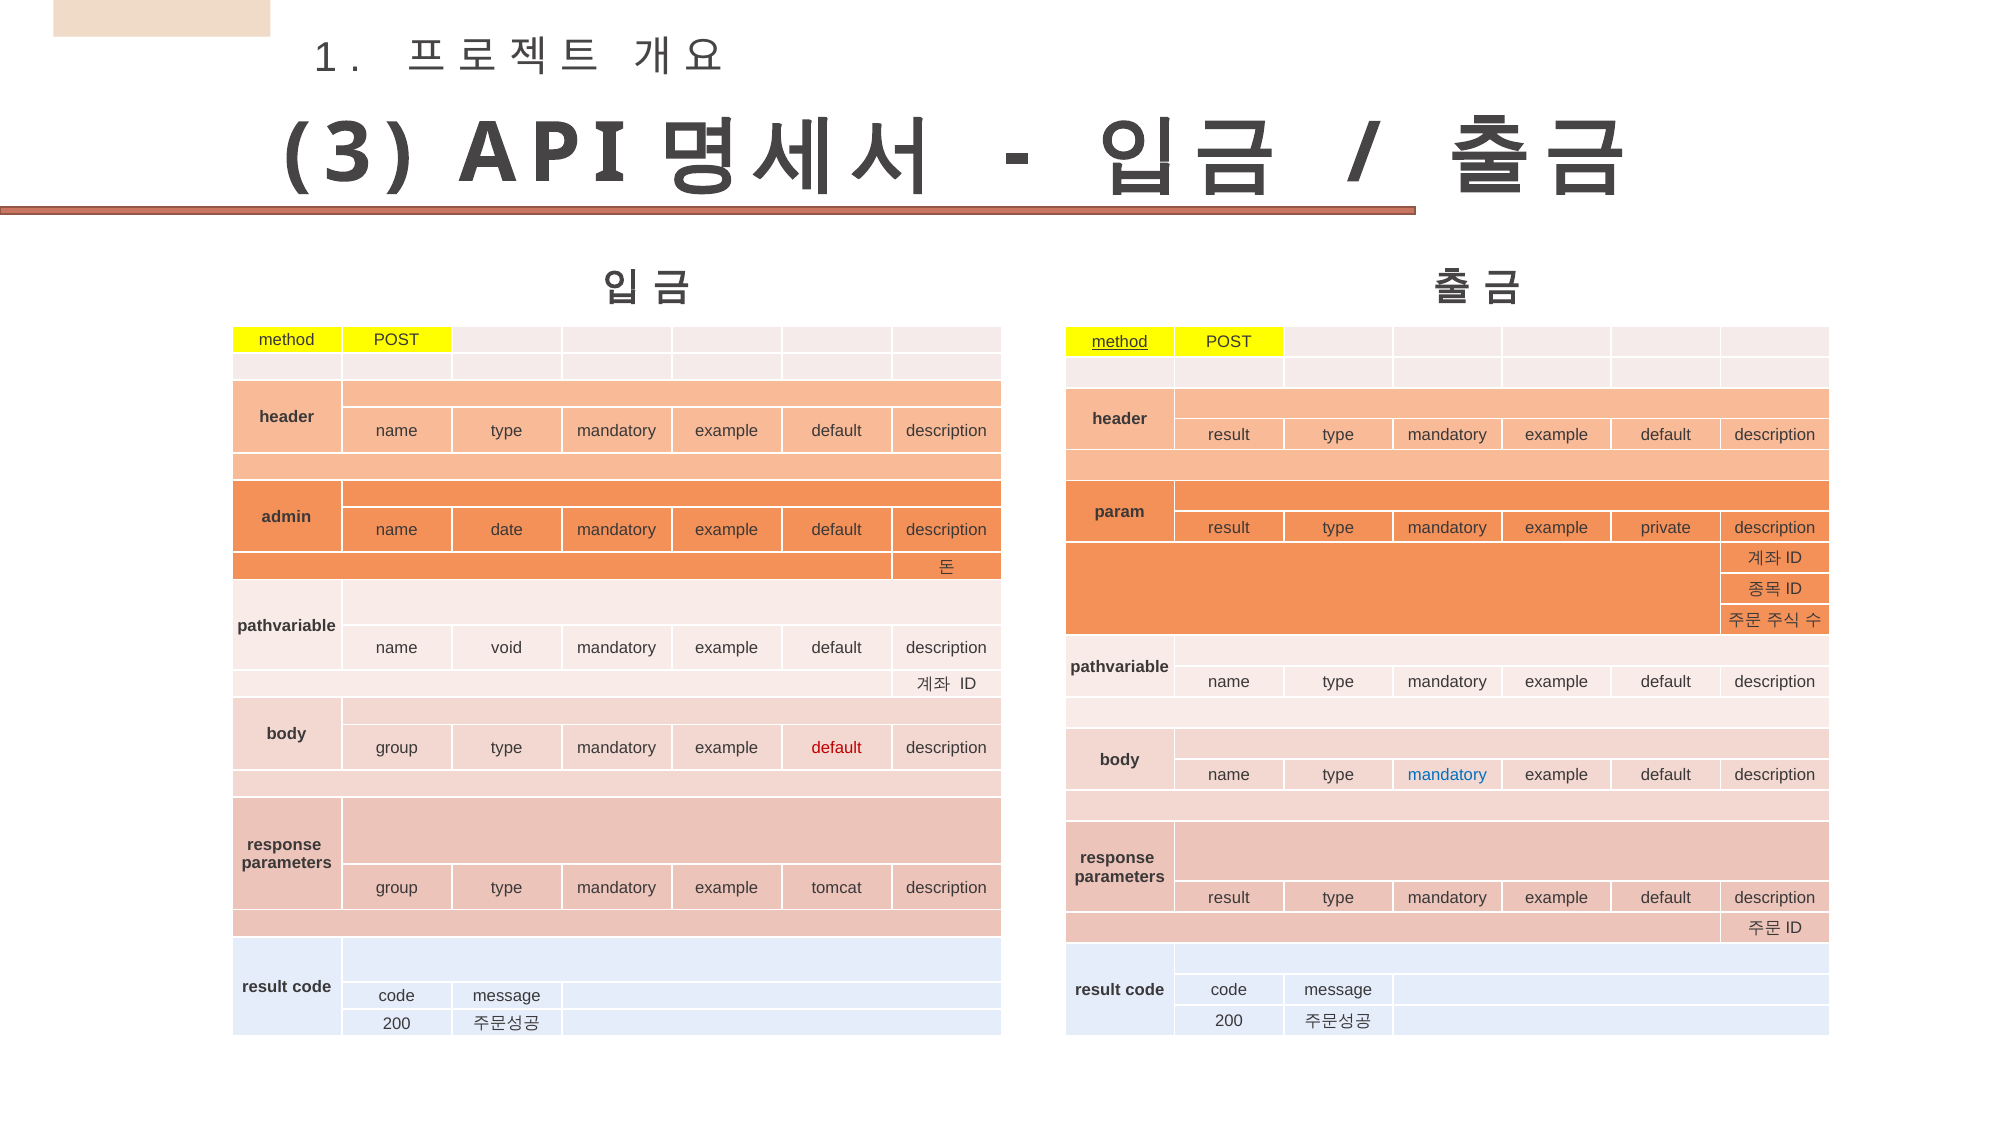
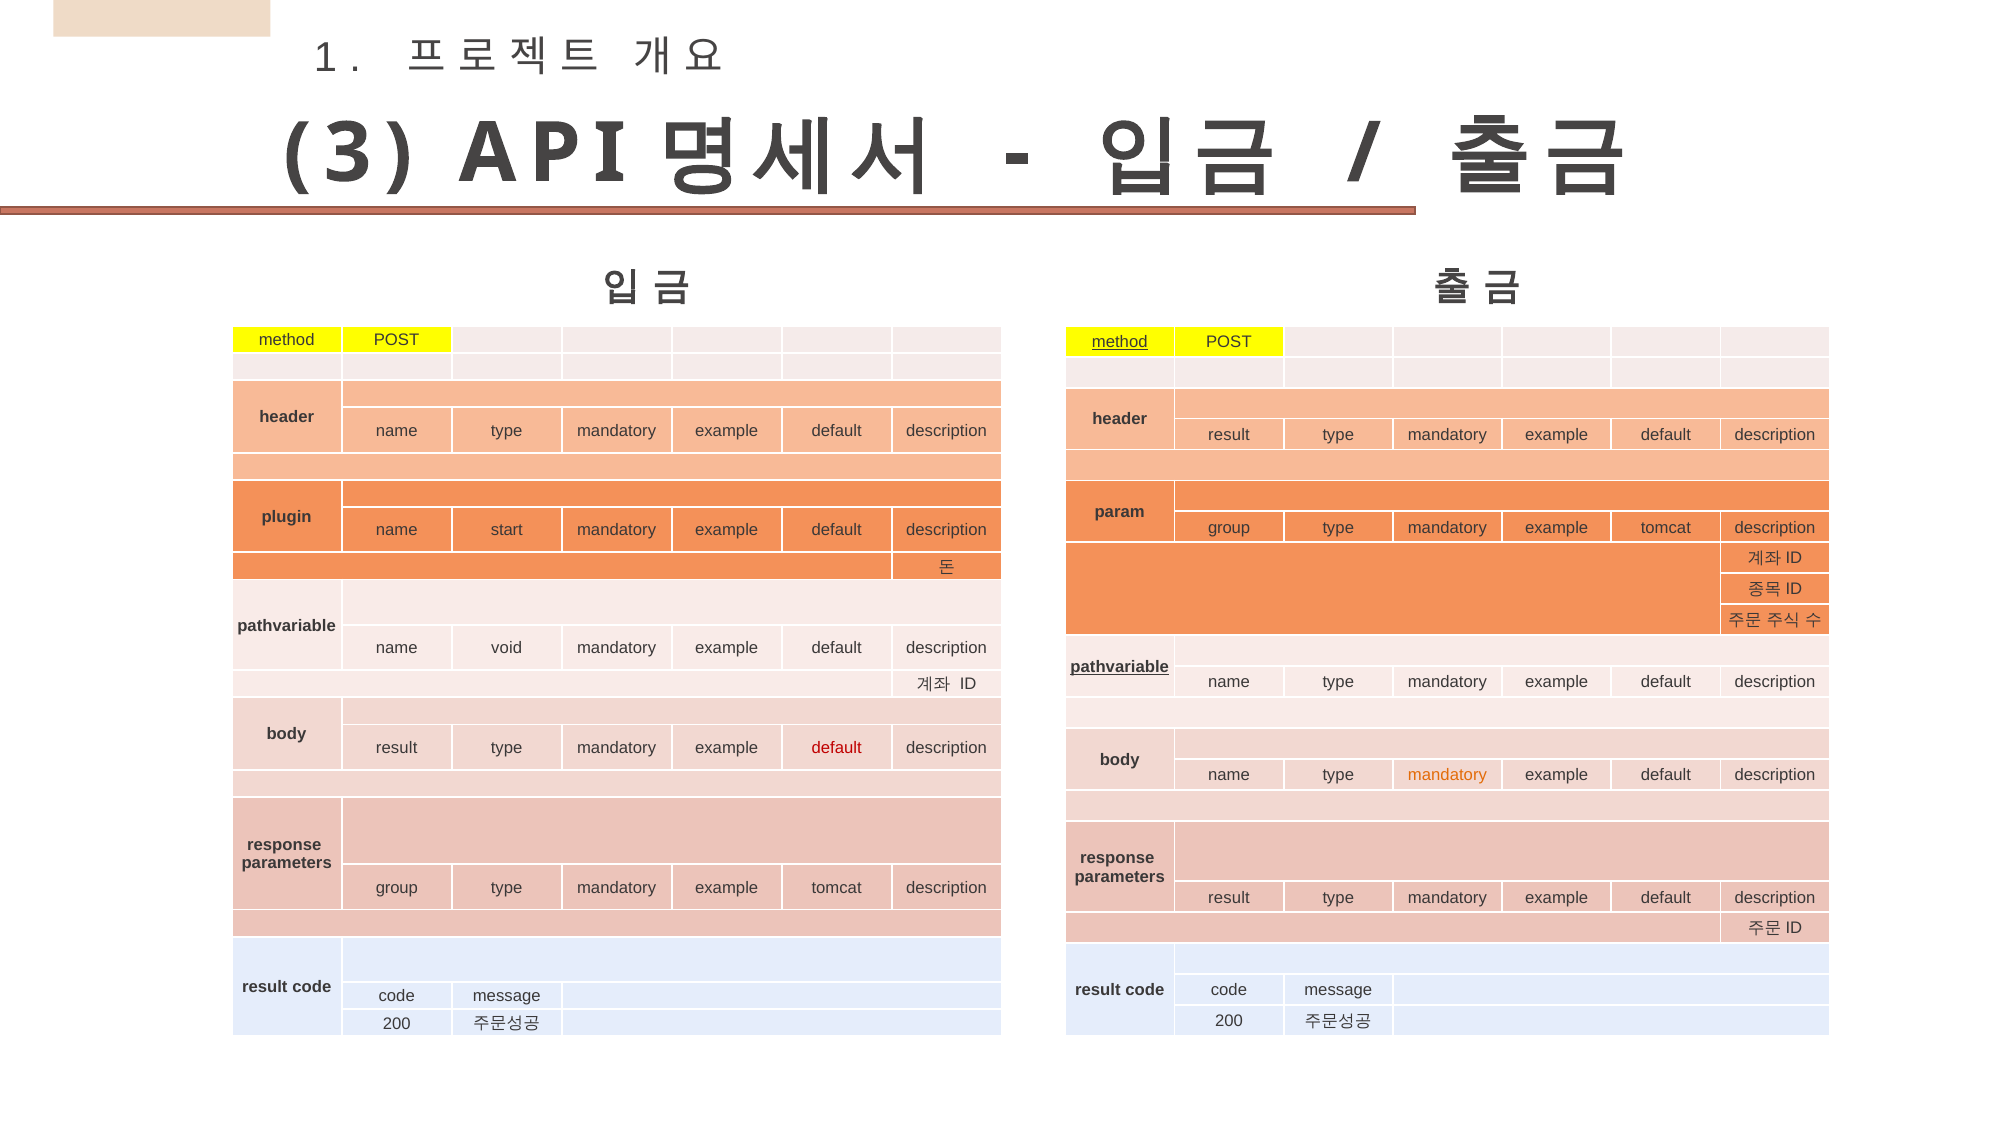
admin: admin -> plugin (287, 517)
result: result -> group (1229, 528)
private: private -> tomcat (1666, 528)
date: date -> start (507, 531)
pathvariable underline: none -> present (1120, 667)
group: group -> result (397, 748)
mandatory colour: blue -> orange (1447, 775)
